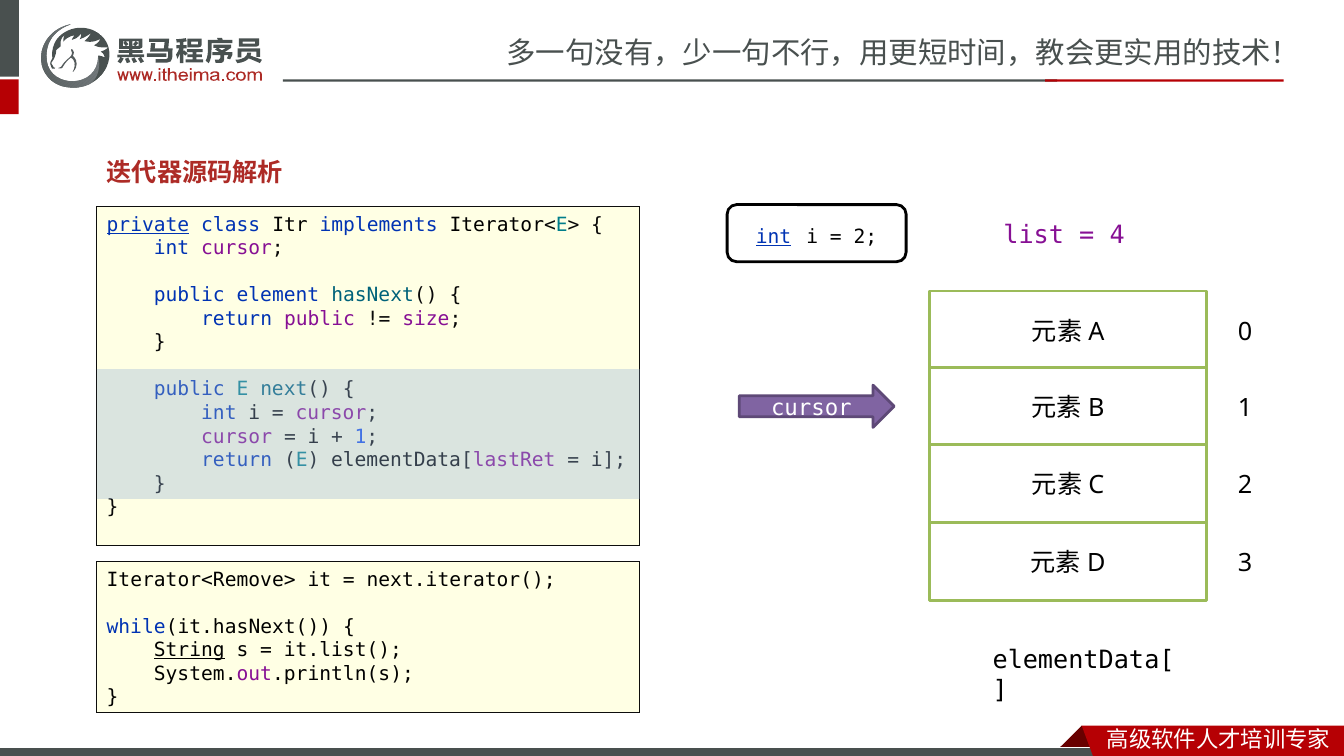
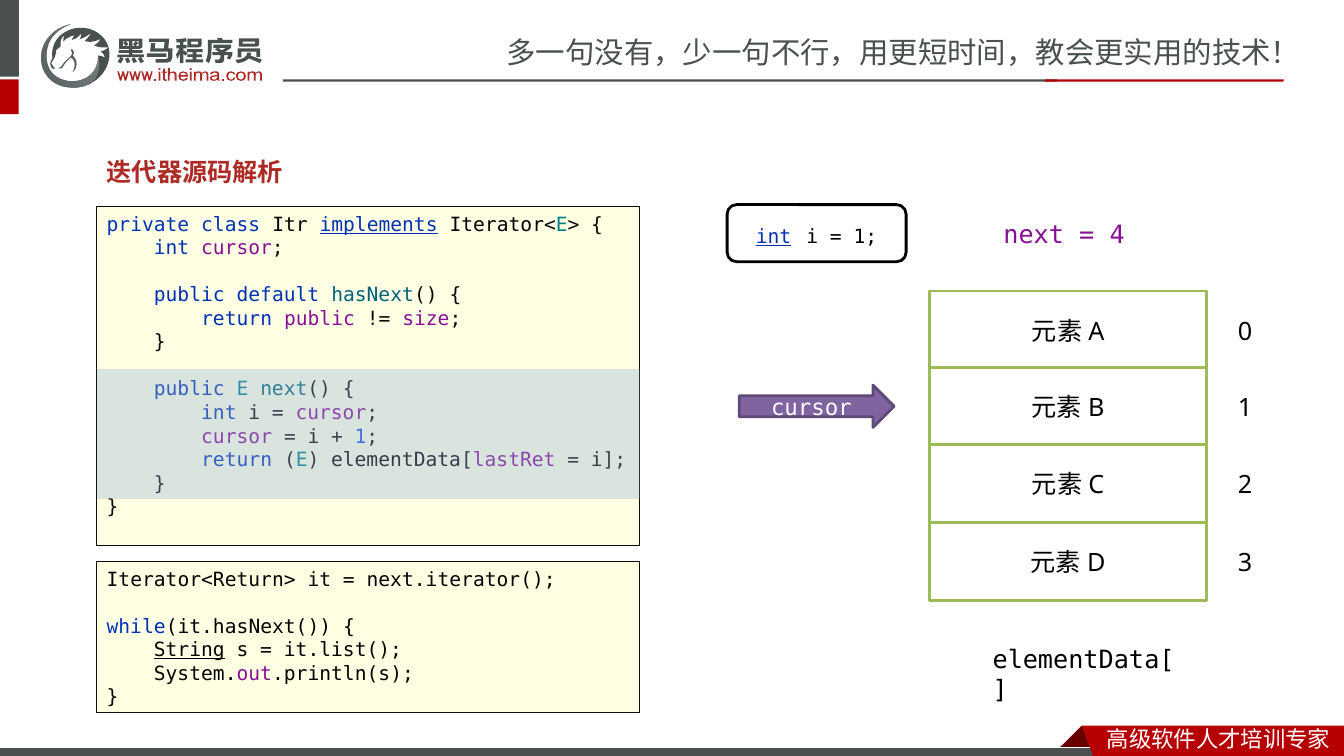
private underline: present -> none (148, 225)
implements underline: none -> present (379, 225)
list: list -> next (1034, 236)
2: 2 -> 1 (865, 237)
element: element -> default (278, 295)
Iterator<Remove>: Iterator<Remove> -> Iterator<Return> (201, 580)
